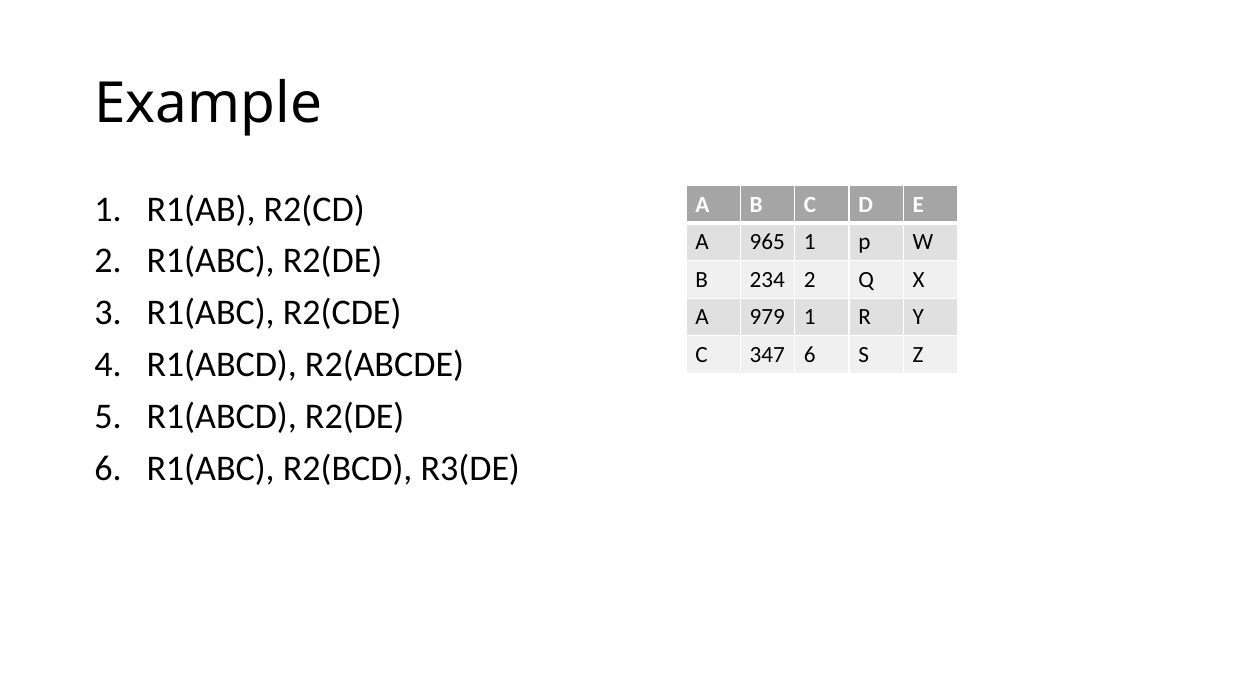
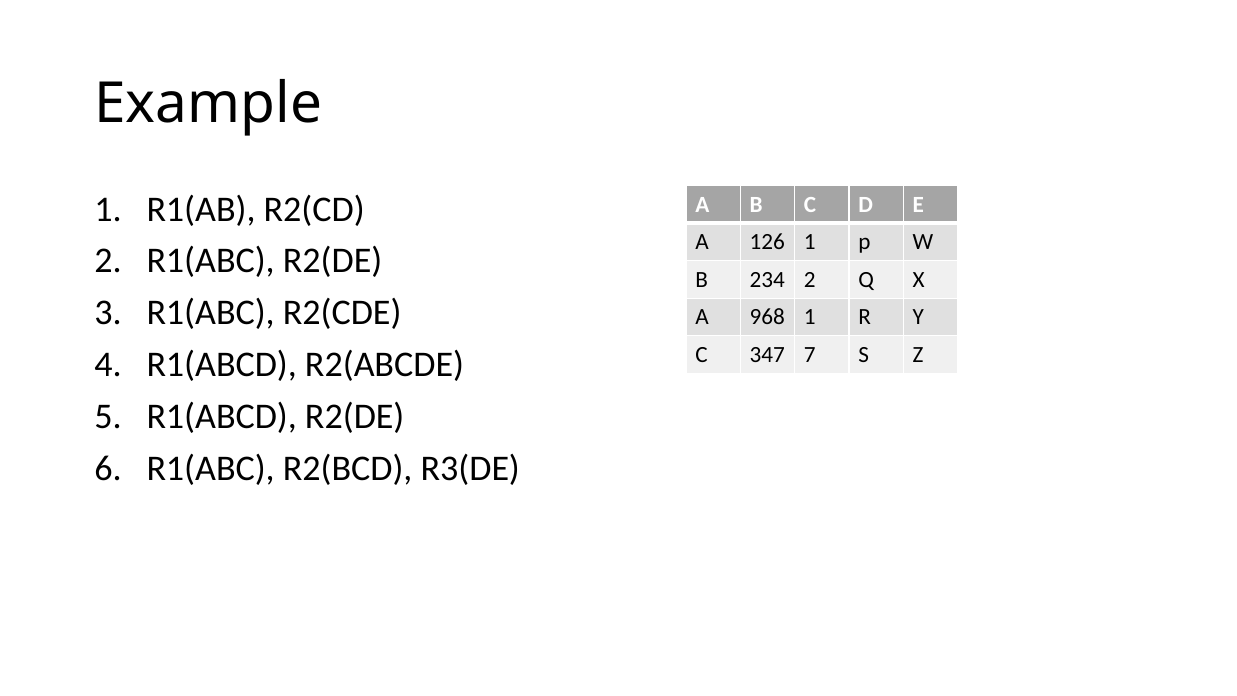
965: 965 -> 126 (767, 242)
979: 979 -> 968 (767, 317)
347 6: 6 -> 7 (810, 355)
